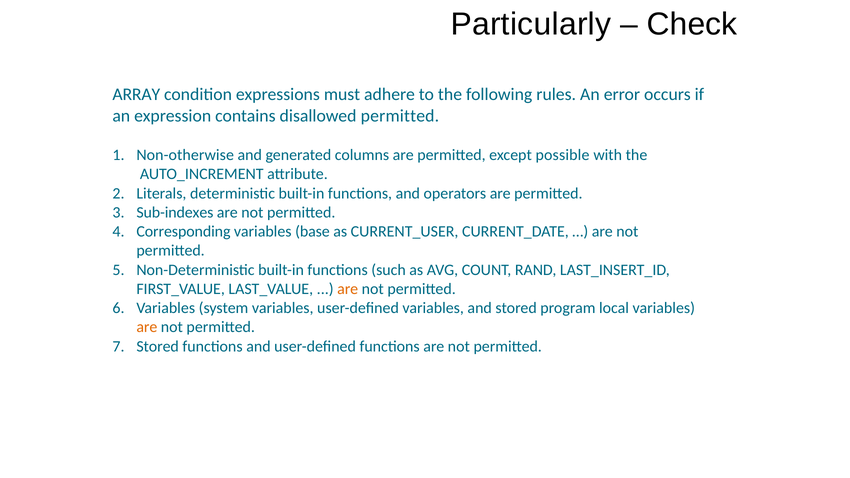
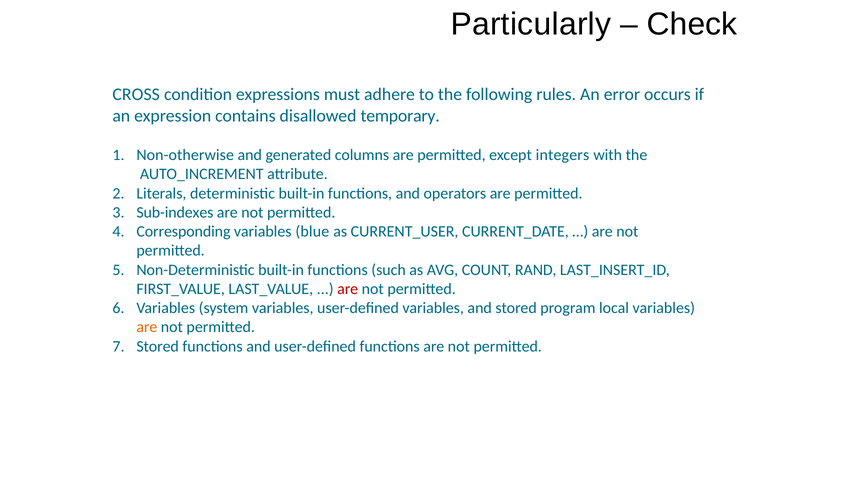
ARRAY: ARRAY -> CROSS (136, 95)
disallowed permitted: permitted -> temporary (400, 116)
possible: possible -> integers (563, 155)
base: base -> blue (312, 232)
are colour: orange -> red (348, 289)
